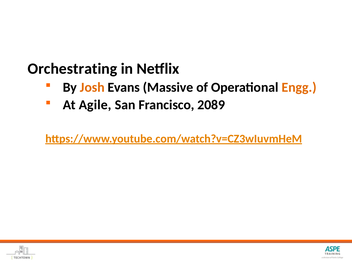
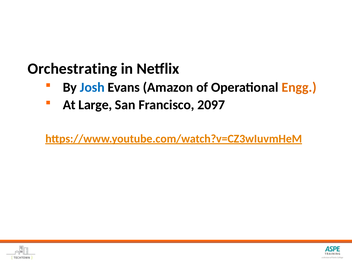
Josh colour: orange -> blue (92, 87)
Massive: Massive -> Amazon (168, 87)
Agile: Agile -> Large (95, 105)
2089: 2089 -> 2097 (211, 105)
